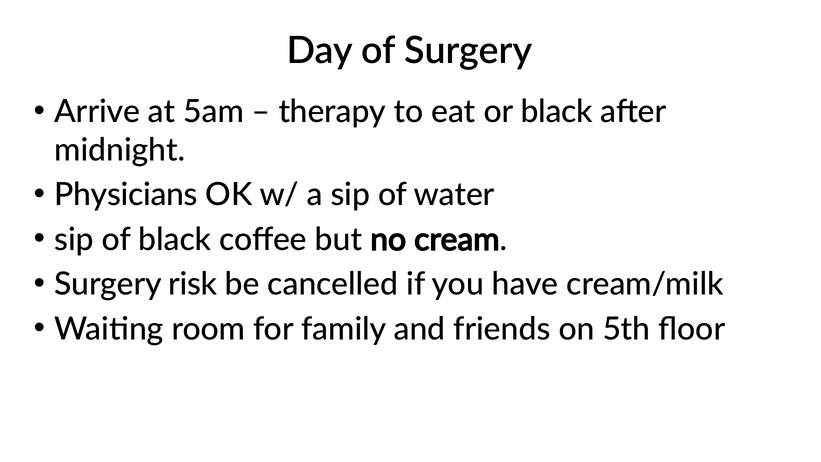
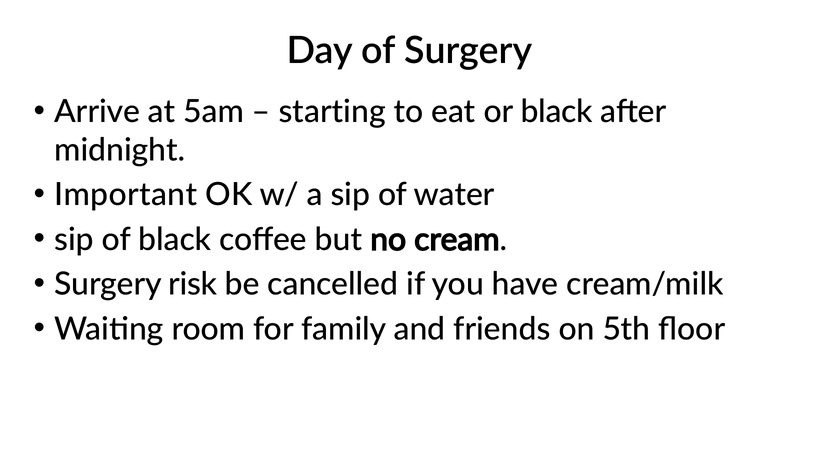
therapy: therapy -> starting (332, 112)
Physicians: Physicians -> Important (126, 195)
